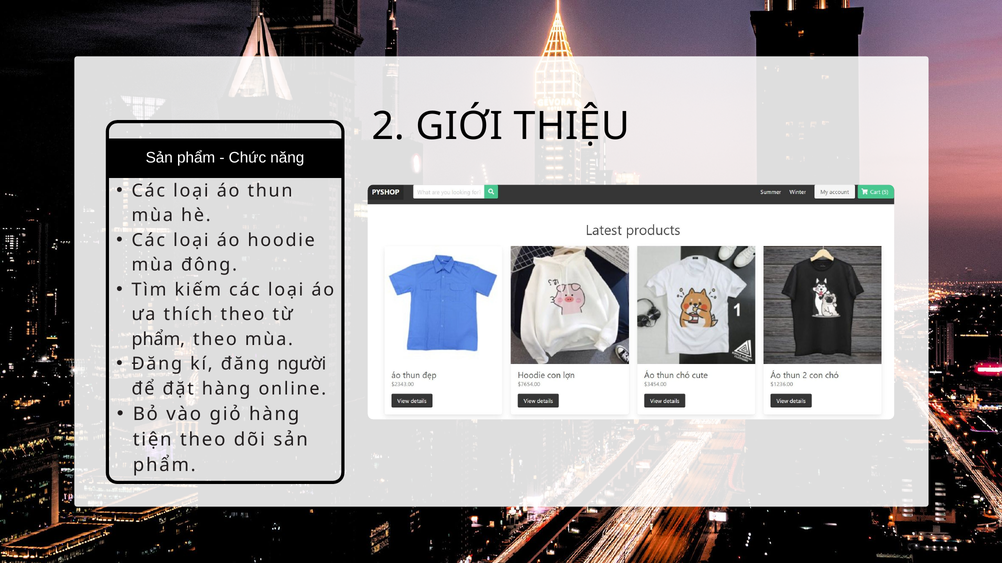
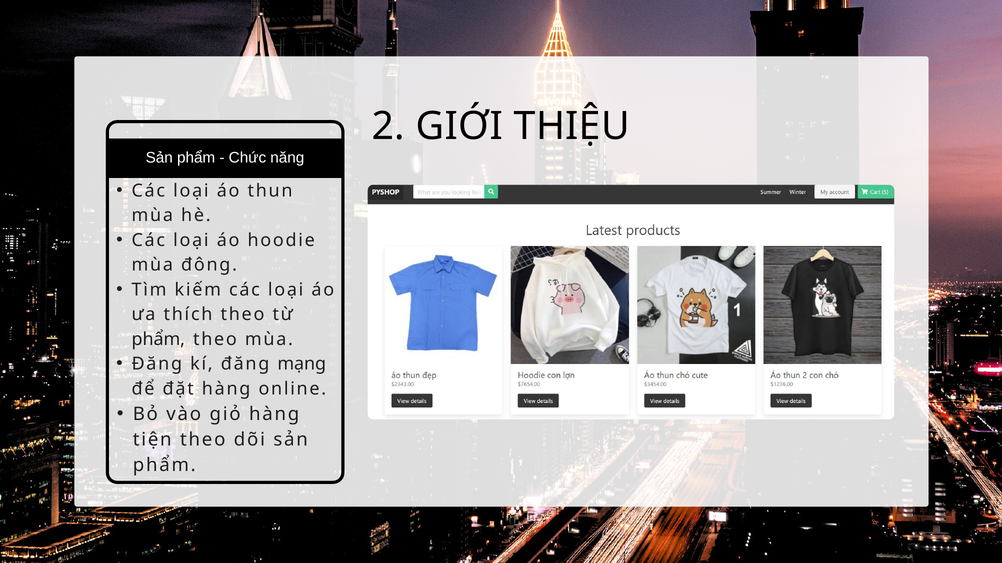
người: người -> mạng (302, 364)
